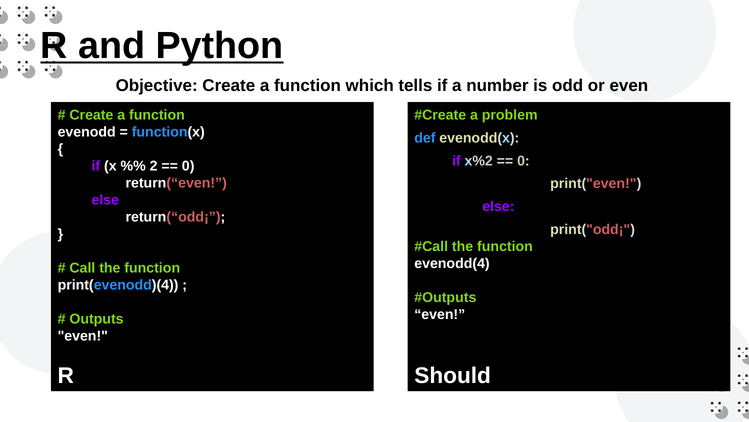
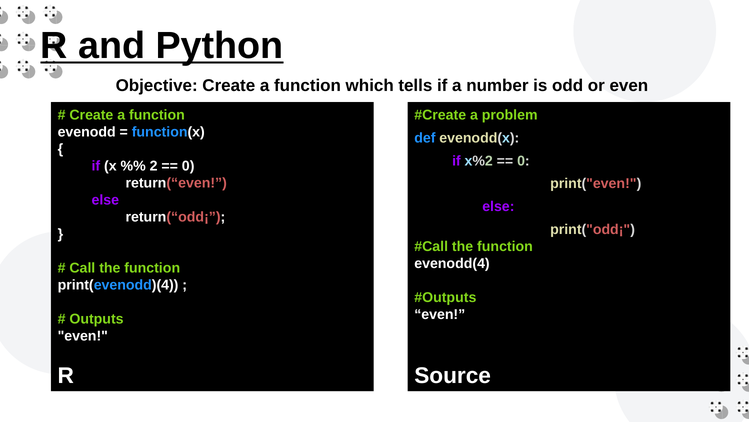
Should: Should -> Source (453, 375)
